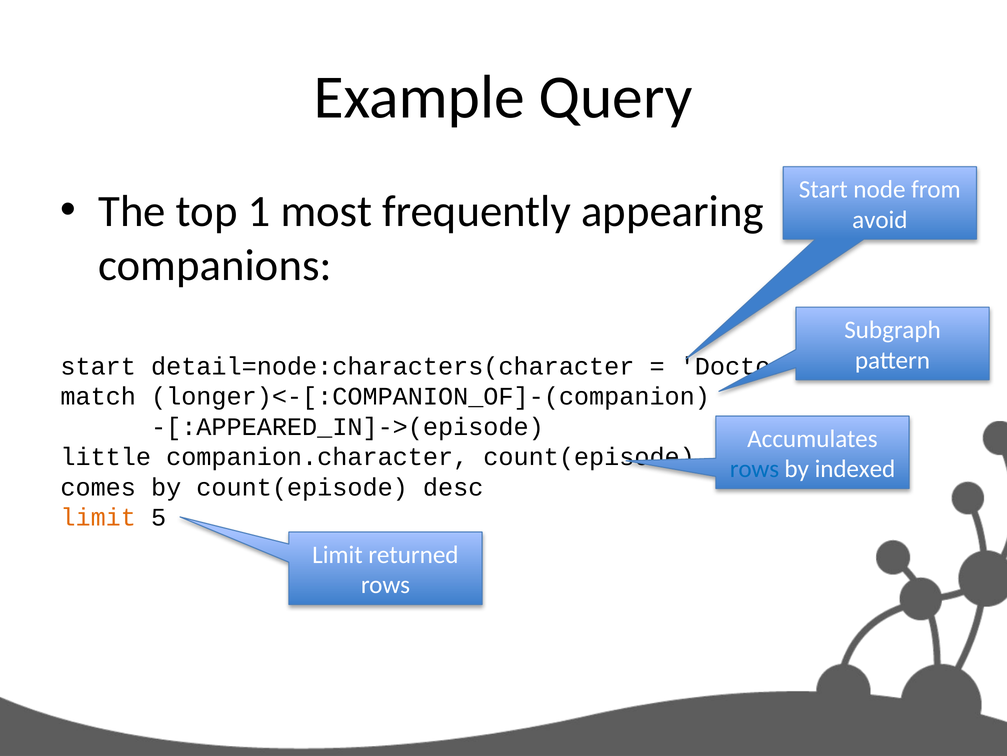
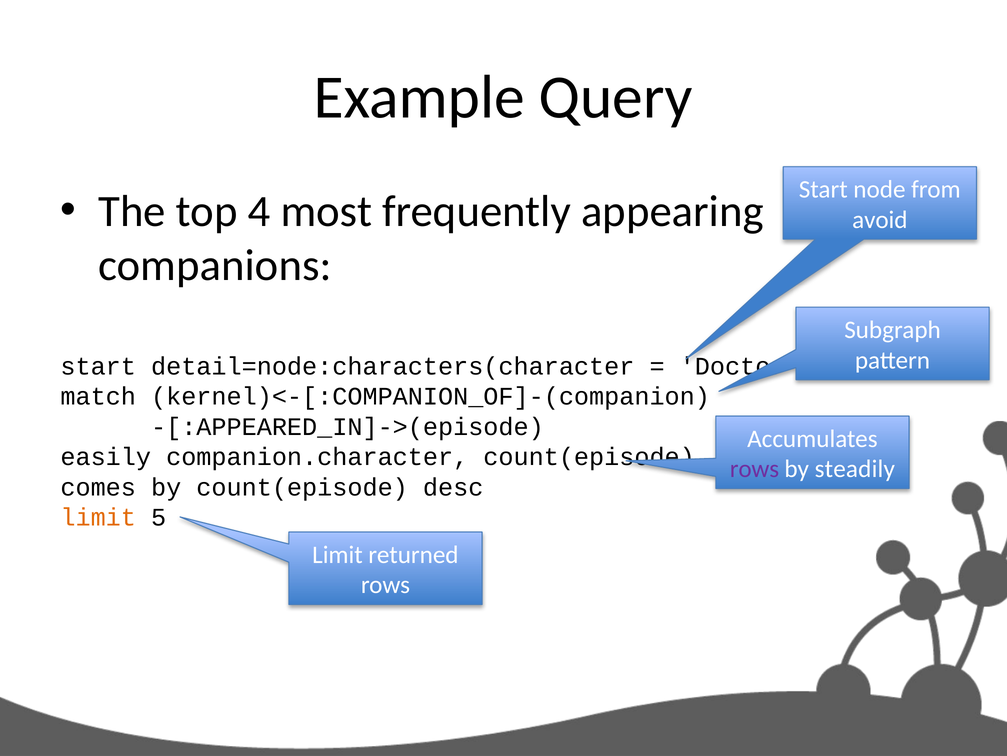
1: 1 -> 4 (259, 211)
longer)<-[:COMPANION_OF]-(companion: longer)<-[:COMPANION_OF]-(companion -> kernel)<-[:COMPANION_OF]-(companion (430, 396)
little: little -> easily (106, 457)
rows colour: blue -> purple (754, 469)
indexed: indexed -> steadily (855, 469)
